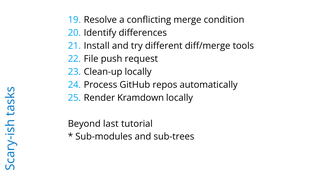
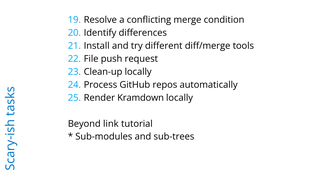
last: last -> link (111, 124)
